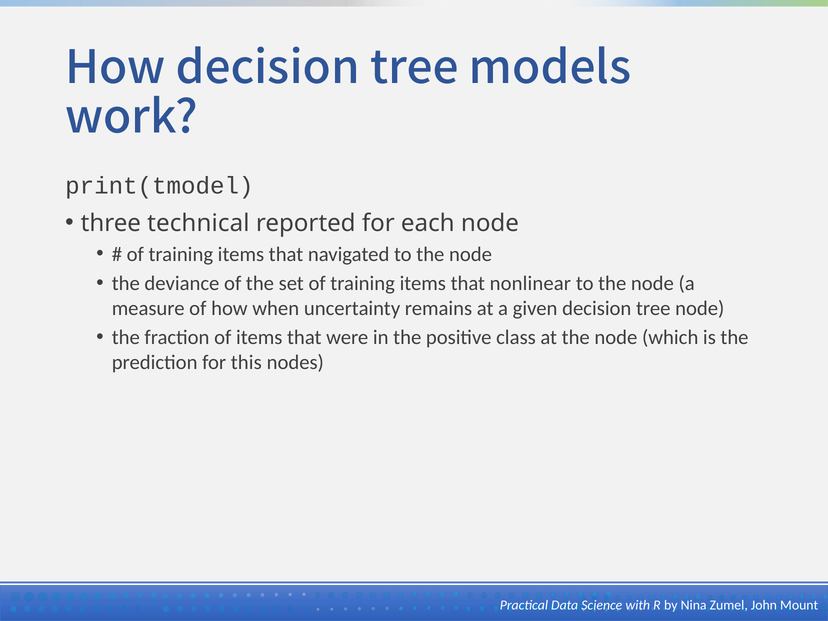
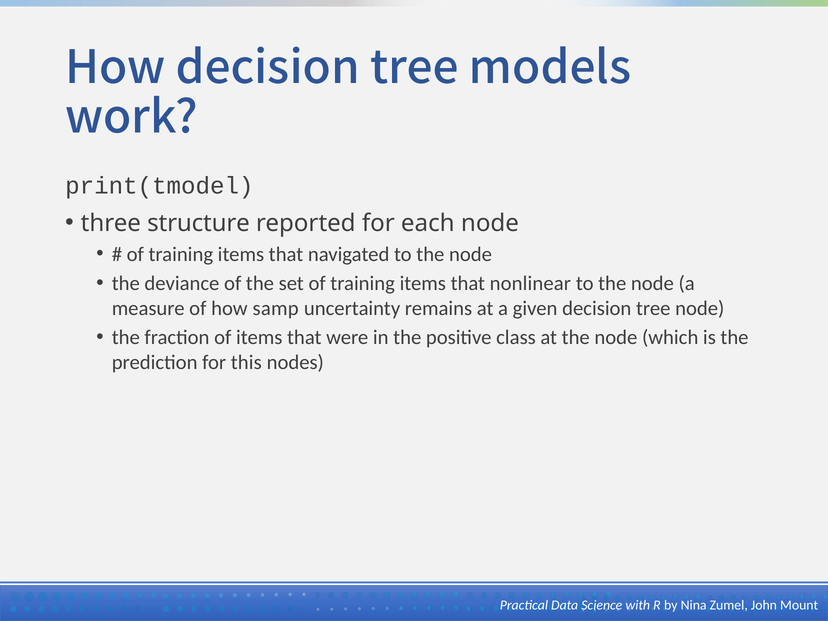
technical: technical -> structure (199, 223)
when: when -> samp (276, 308)
